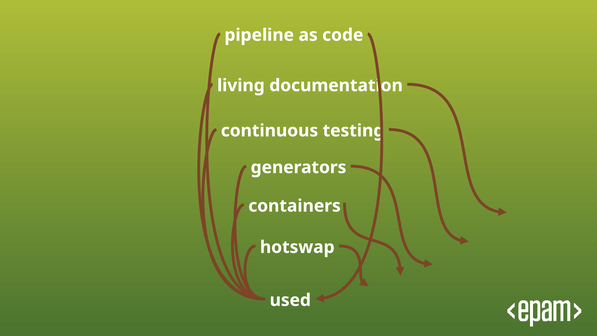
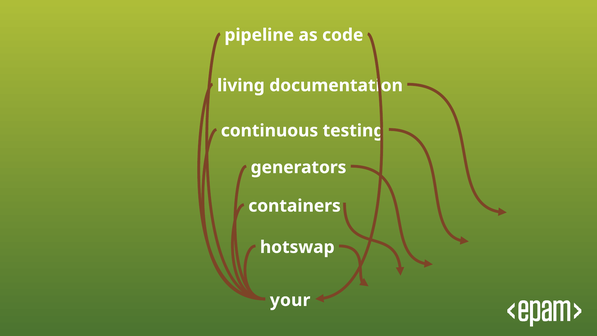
used: used -> your (290, 300)
